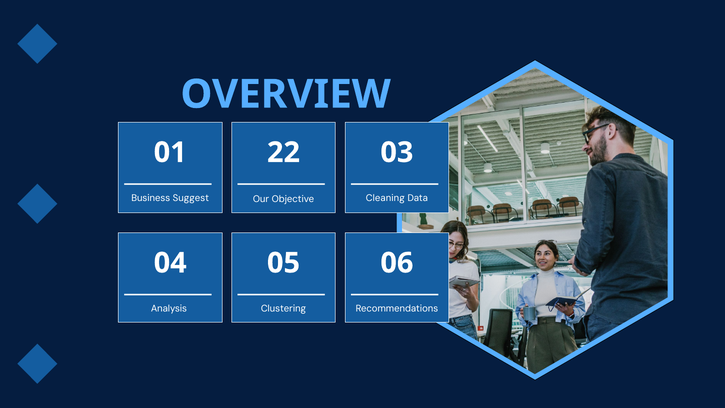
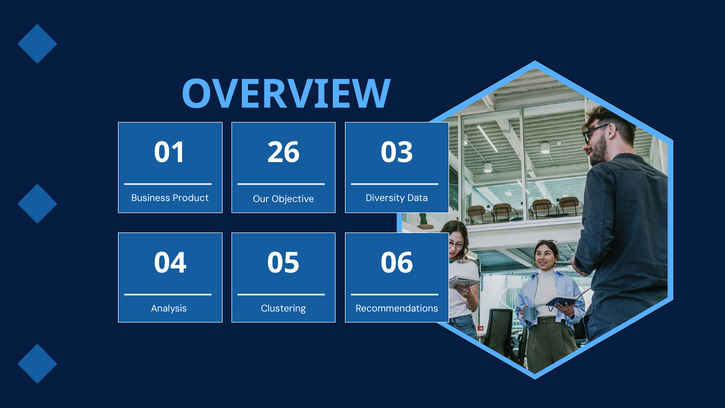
22: 22 -> 26 (283, 152)
Suggest: Suggest -> Product (191, 198)
Cleaning: Cleaning -> Diversity (385, 198)
